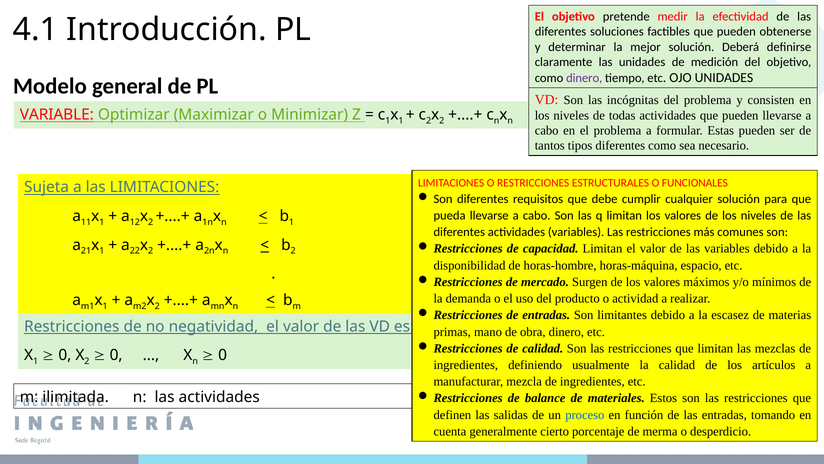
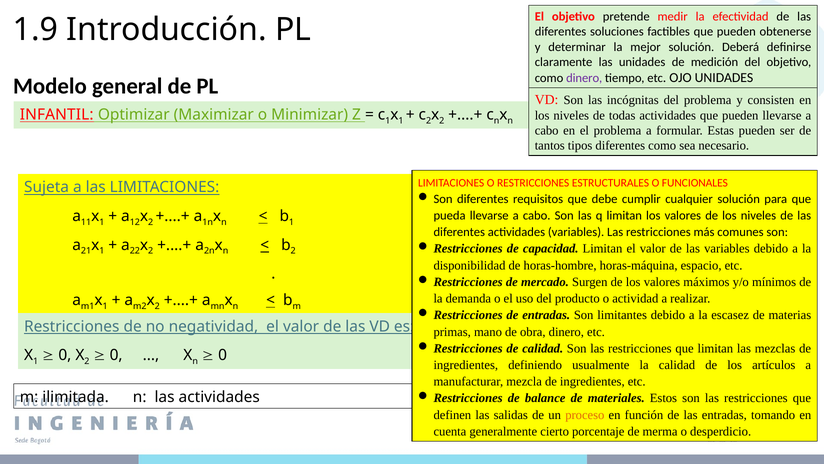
4.1: 4.1 -> 1.9 (36, 30)
VARIABLE: VARIABLE -> INFANTIL (57, 115)
proceso colour: blue -> orange (585, 414)
